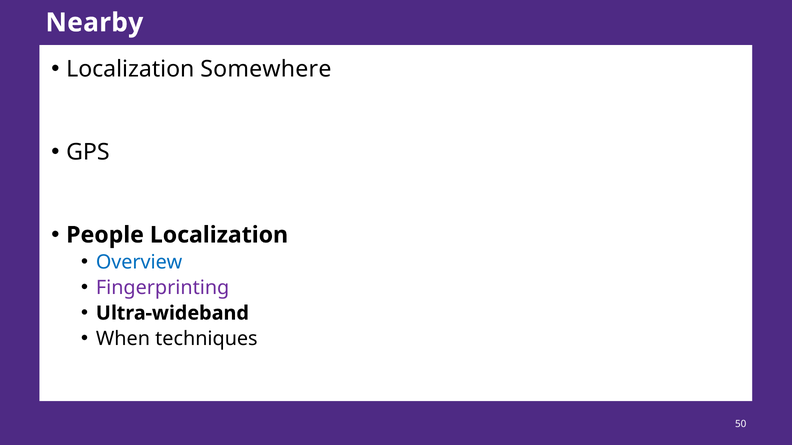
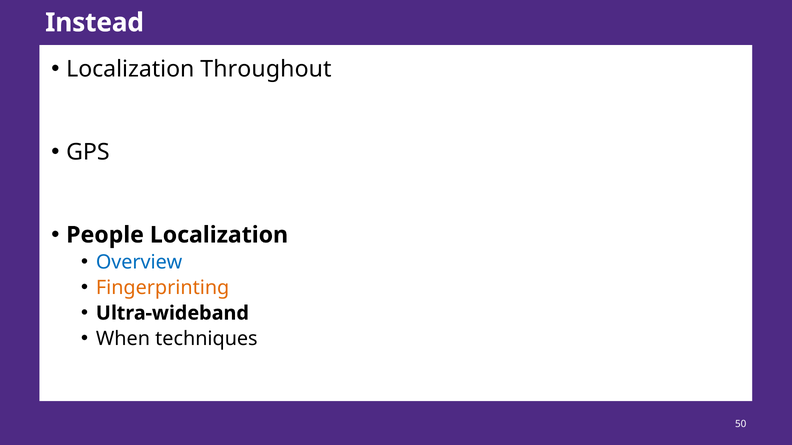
Nearby: Nearby -> Instead (95, 23)
Somewhere: Somewhere -> Throughout (266, 69)
Fingerprinting colour: purple -> orange (163, 288)
